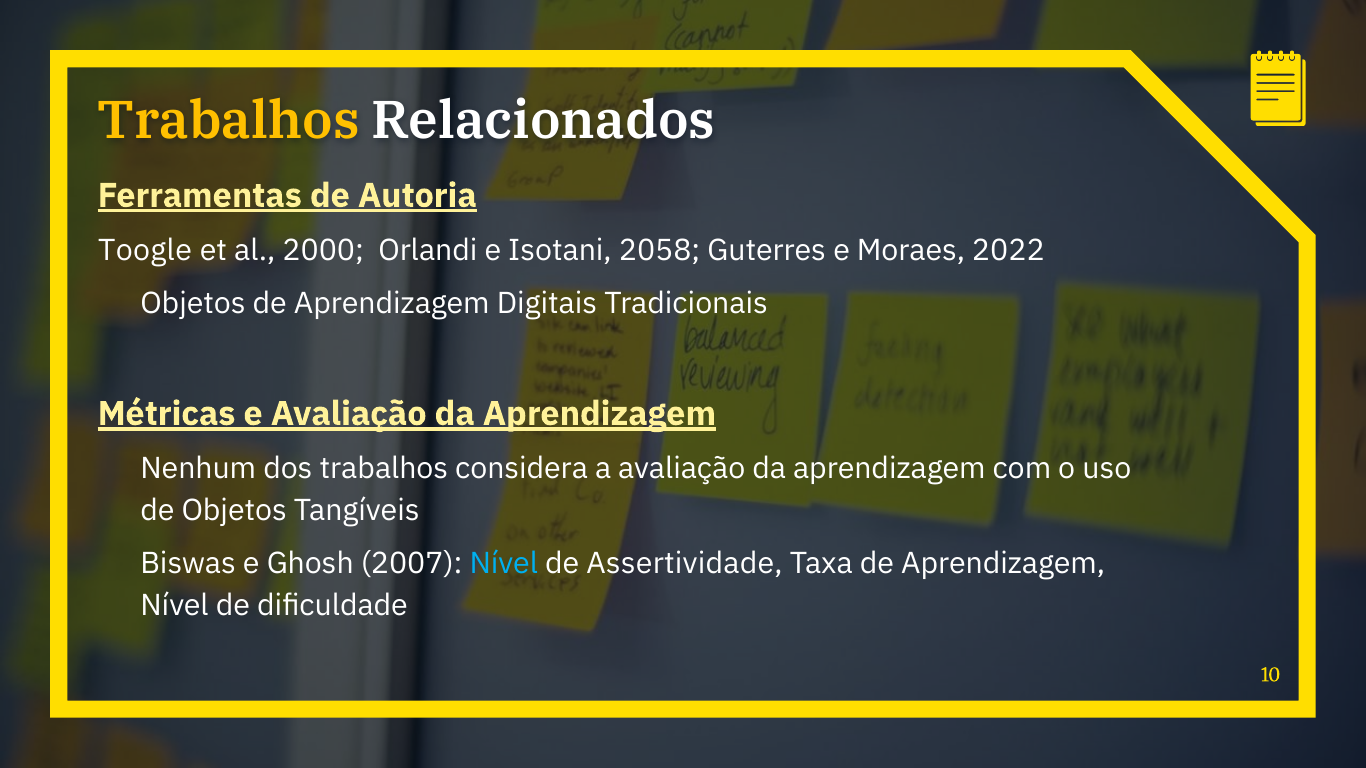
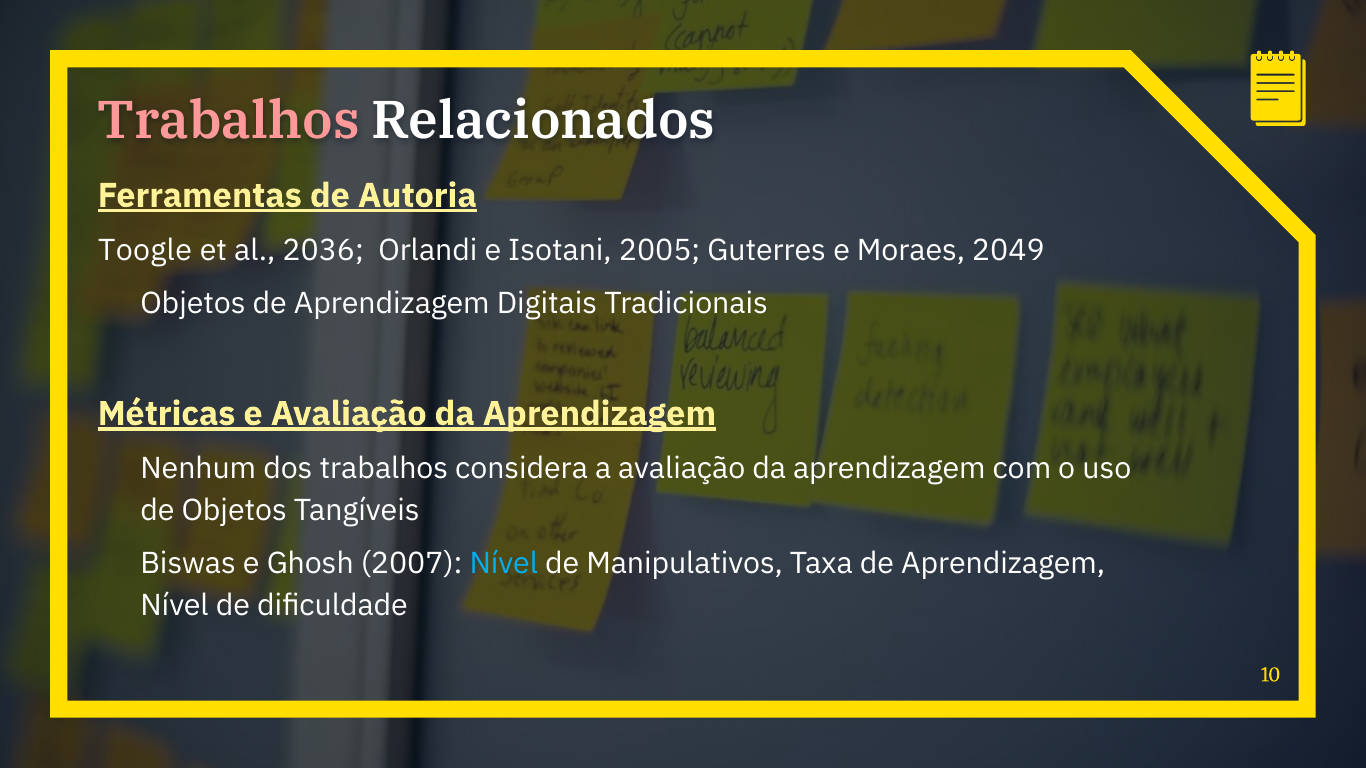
Trabalhos colour: yellow -> pink (229, 121)
2000: 2000 -> 2036 (323, 251)
2058: 2058 -> 2005 (660, 251)
2022: 2022 -> 2049 (1008, 251)
Assertividade: Assertividade -> Manipulativos (685, 564)
